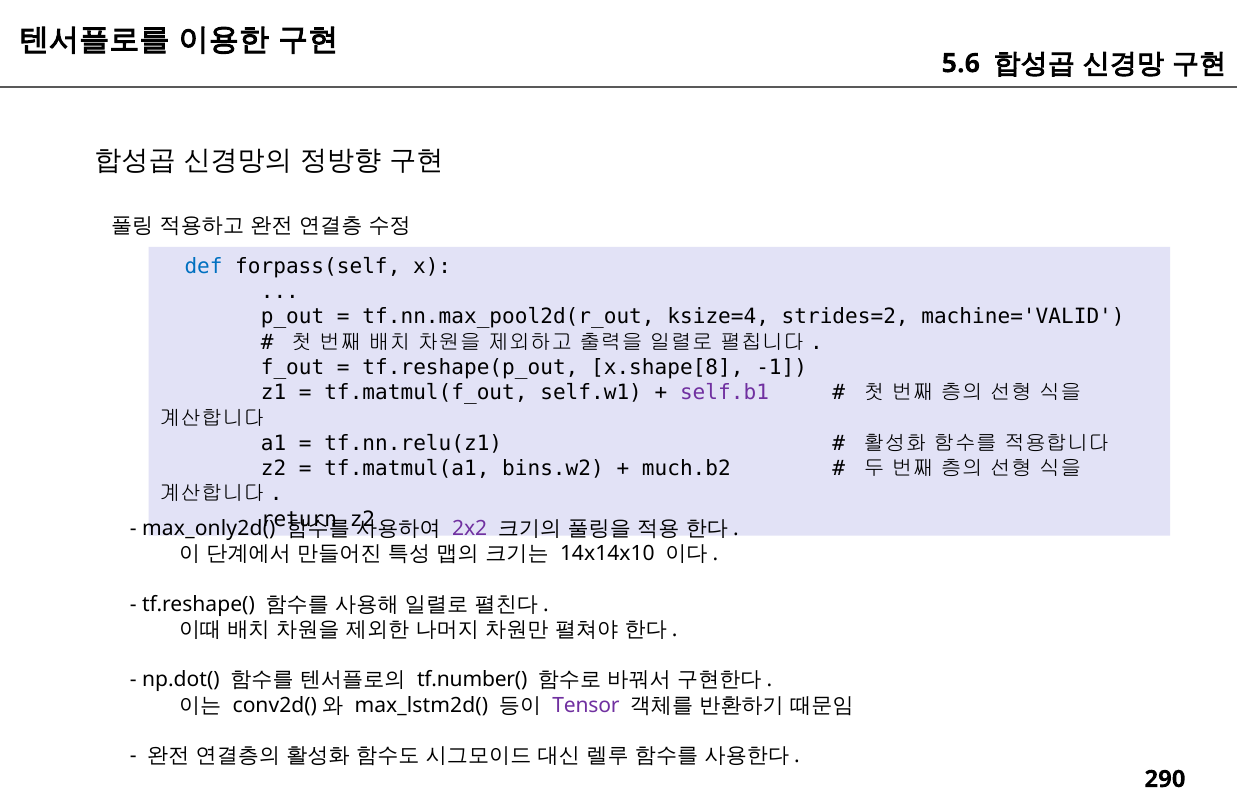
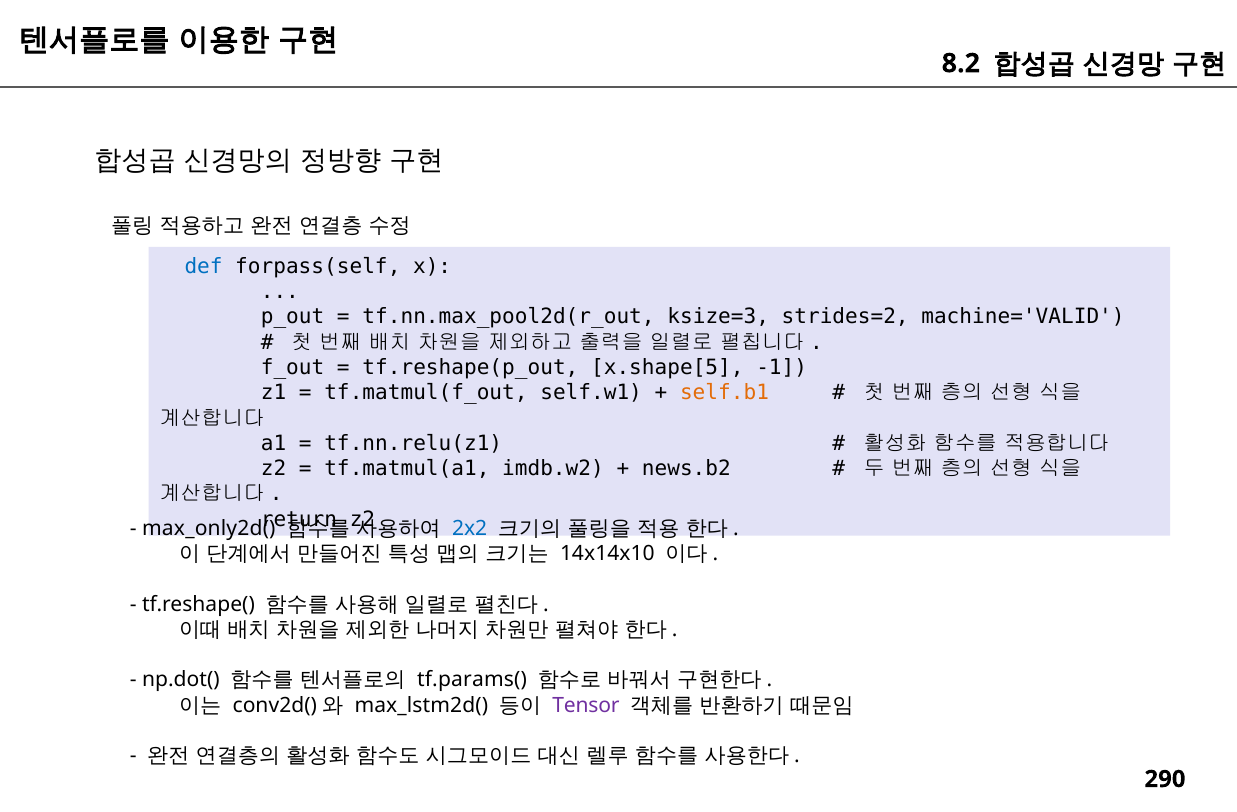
5.6: 5.6 -> 8.2 (961, 63)
ksize=4: ksize=4 -> ksize=3 (718, 317)
x.shape[8: x.shape[8 -> x.shape[5 (667, 368)
self.b1 colour: purple -> orange (724, 393)
bins.w2: bins.w2 -> imdb.w2 (553, 469)
much.b2: much.b2 -> news.b2 (686, 469)
2x2 colour: purple -> blue (470, 529)
tf.number(: tf.number( -> tf.params( (472, 680)
